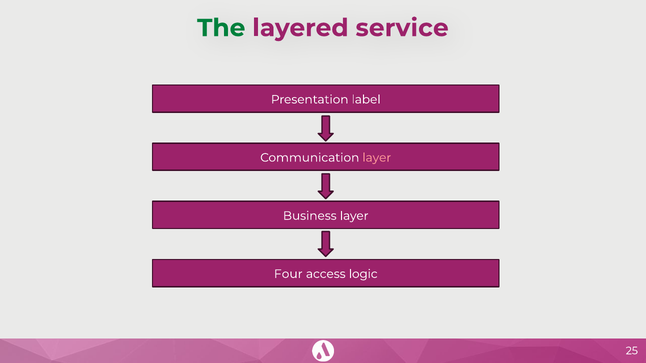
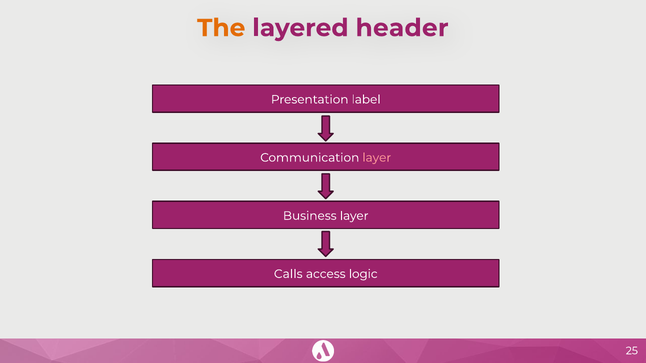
The colour: green -> orange (221, 28)
service: service -> header (402, 28)
Four: Four -> Calls (288, 274)
